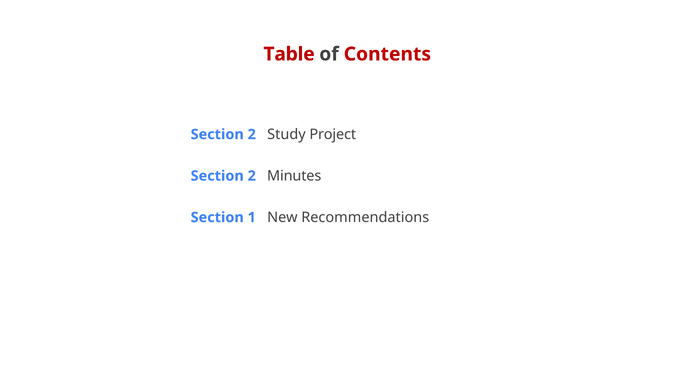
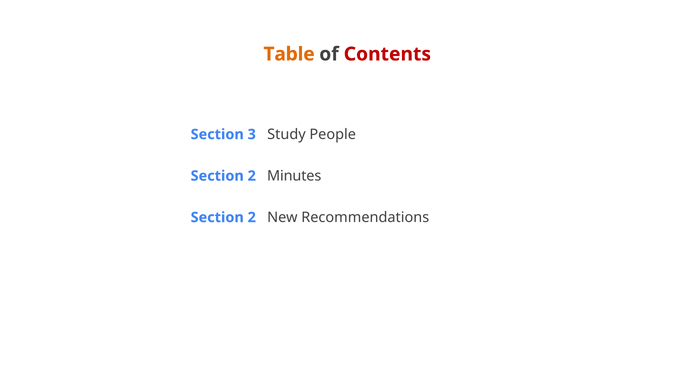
Table colour: red -> orange (289, 54)
2: 2 -> 3 (252, 134)
Project: Project -> People (333, 134)
1: 1 -> 2 (252, 217)
